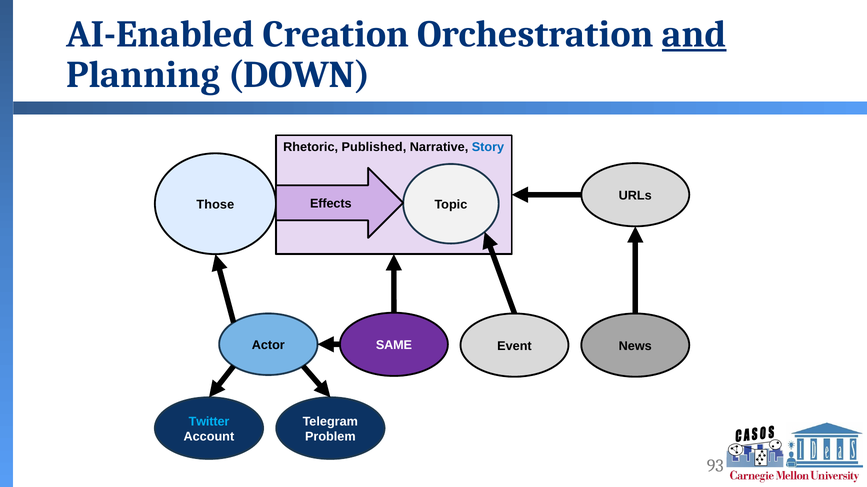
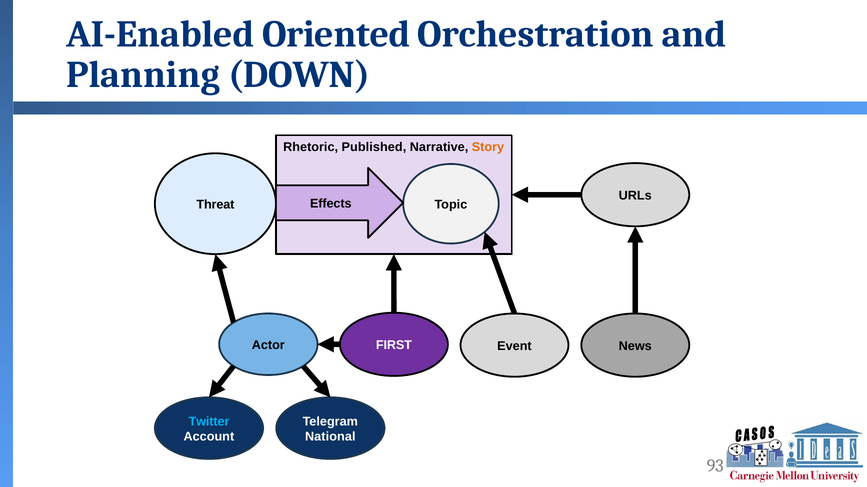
Creation: Creation -> Oriented (336, 34)
and underline: present -> none (694, 34)
Story colour: blue -> orange (488, 147)
Those: Those -> Threat (215, 205)
SAME: SAME -> FIRST (394, 346)
Problem: Problem -> National (330, 437)
